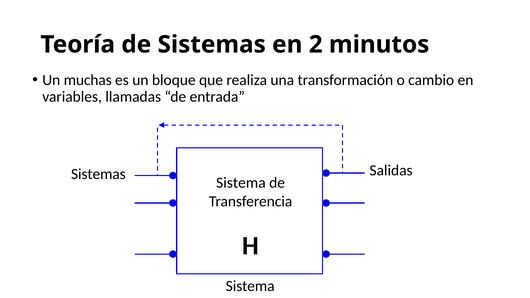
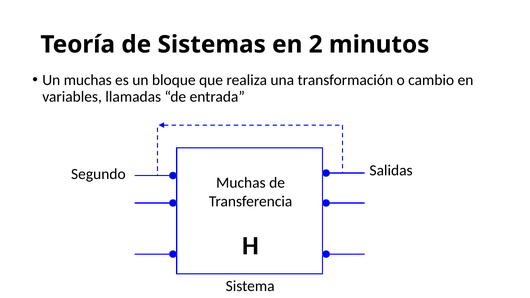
Sistemas: Sistemas -> Segundo (98, 174)
Sistema: Sistema -> Muchas (241, 183)
